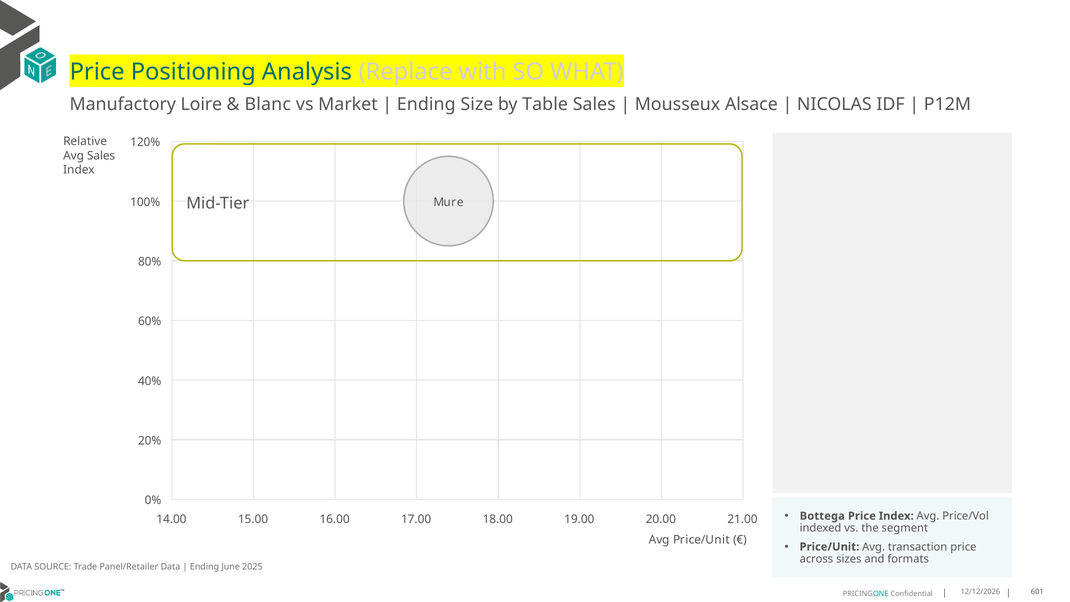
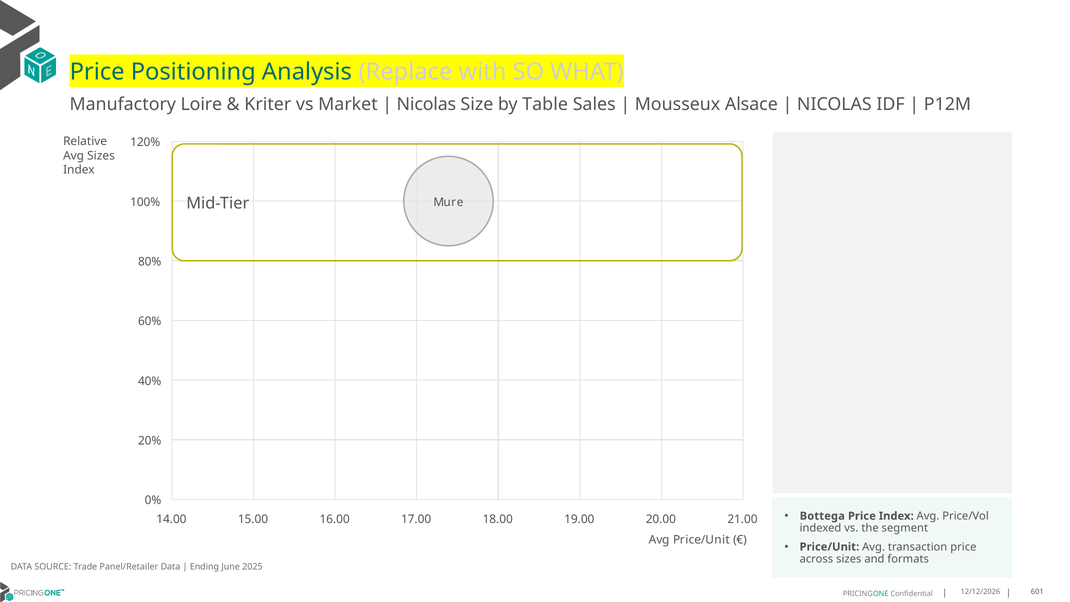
Blanc: Blanc -> Kriter (268, 104)
Ending: Ending -> Nicolas (426, 104)
Avg Sales: Sales -> Sizes (101, 156)
